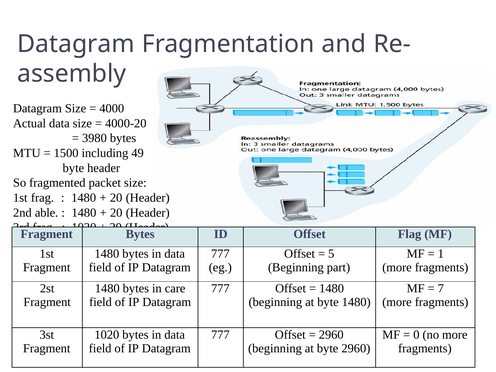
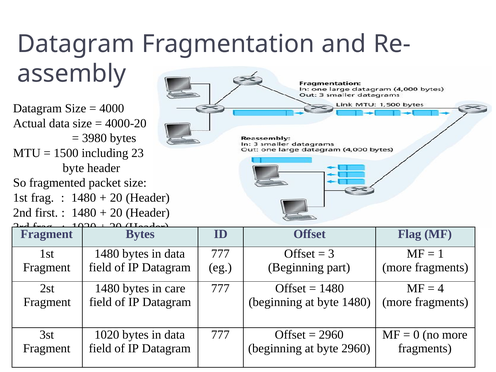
49: 49 -> 23 (138, 153)
able: able -> first (47, 213)
5: 5 -> 3 (331, 254)
7: 7 -> 4 (441, 288)
